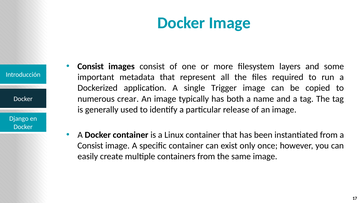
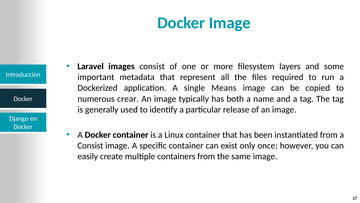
Consist: Consist -> Laravel (91, 66)
Trigger: Trigger -> Means (224, 88)
